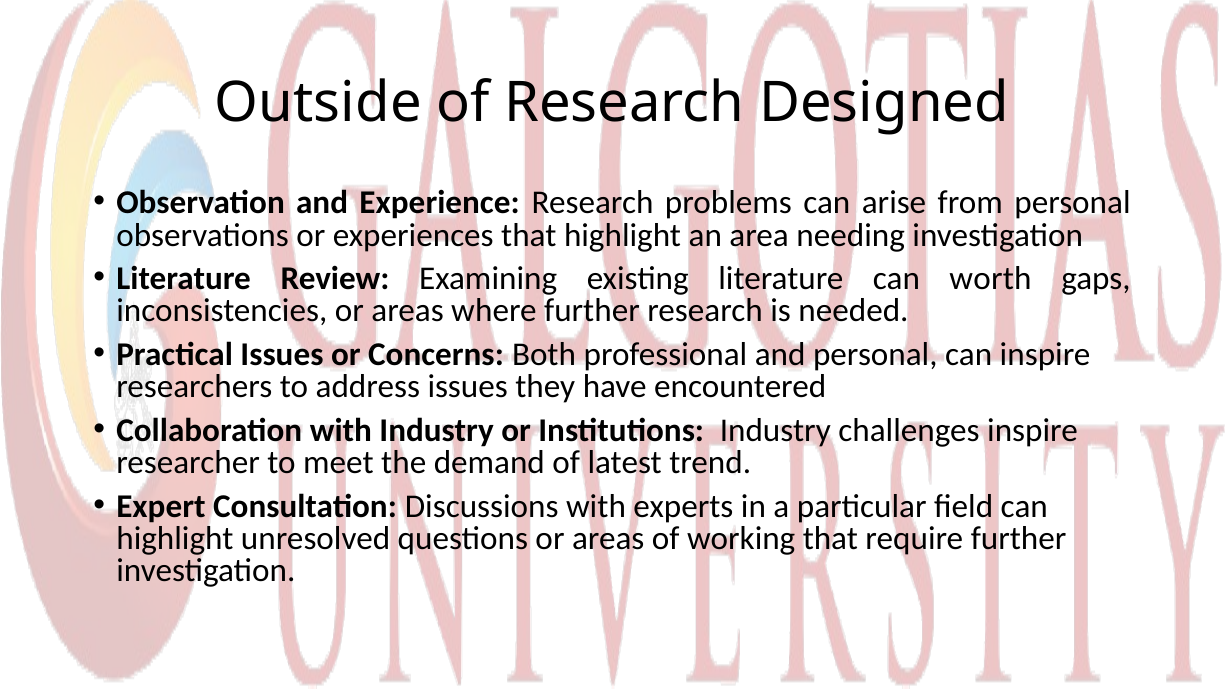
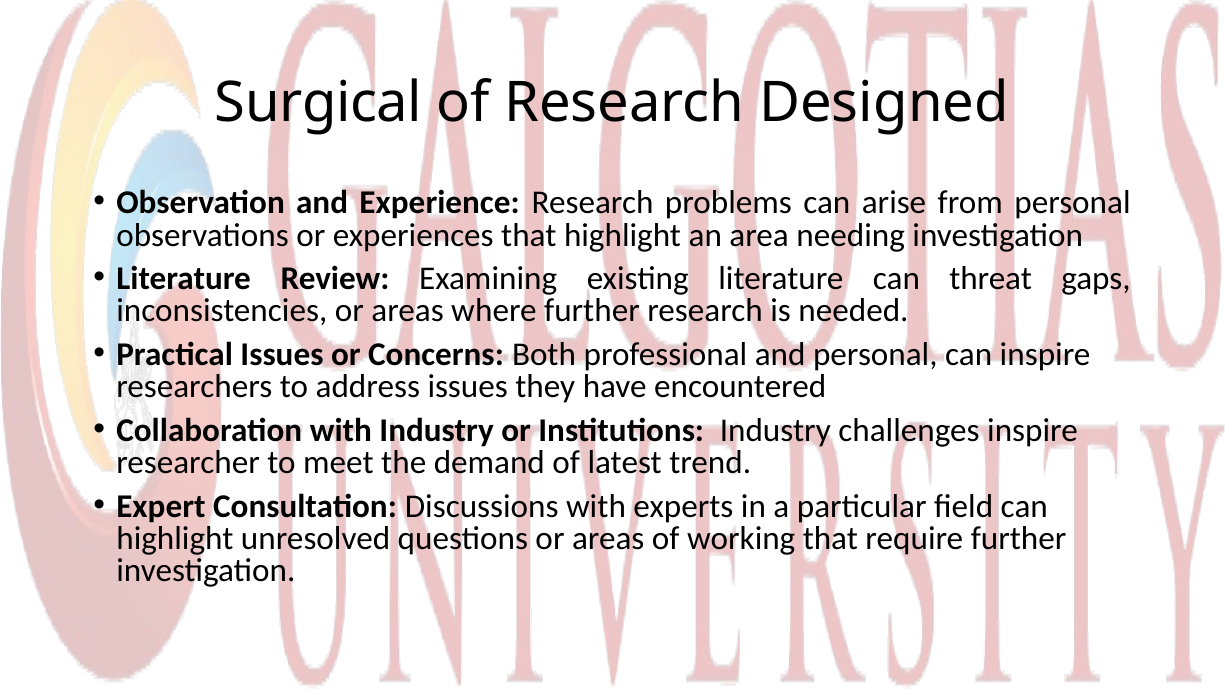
Outside: Outside -> Surgical (319, 103)
worth: worth -> threat (991, 279)
